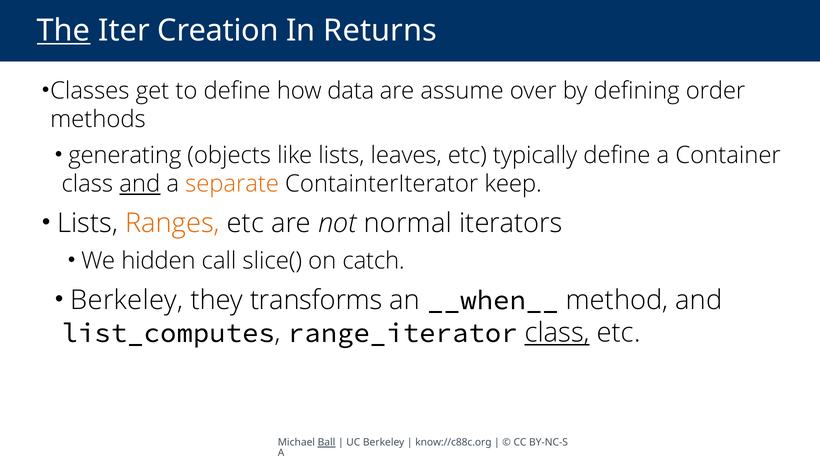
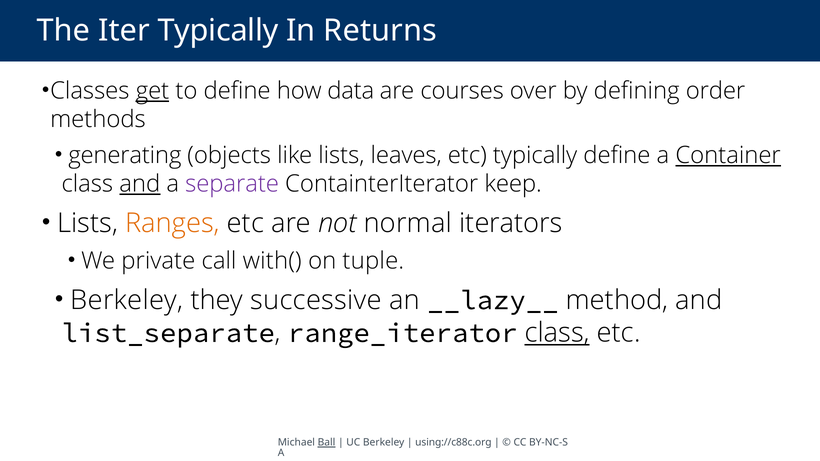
The underline: present -> none (64, 31)
Iter Creation: Creation -> Typically (218, 31)
get underline: none -> present (152, 91)
assume: assume -> courses (462, 91)
Container underline: none -> present (728, 155)
separate colour: orange -> purple (232, 184)
hidden: hidden -> private (158, 261)
slice(: slice( -> with( (272, 261)
catch: catch -> tuple (373, 261)
transforms: transforms -> successive (316, 300)
__when__: __when__ -> __lazy__ (493, 300)
list_computes: list_computes -> list_separate (168, 333)
know://c88c.org: know://c88c.org -> using://c88c.org (453, 443)
